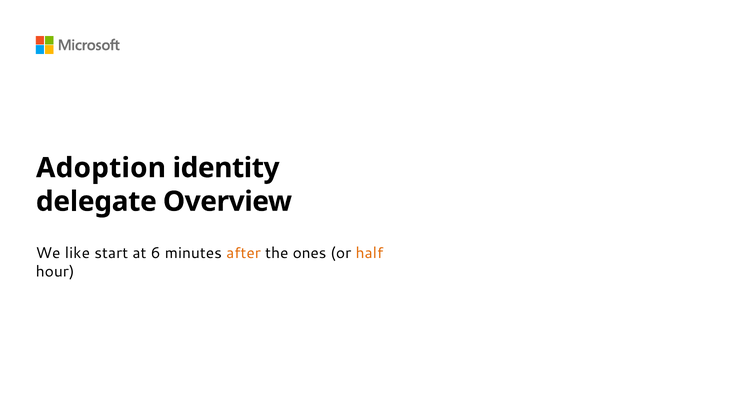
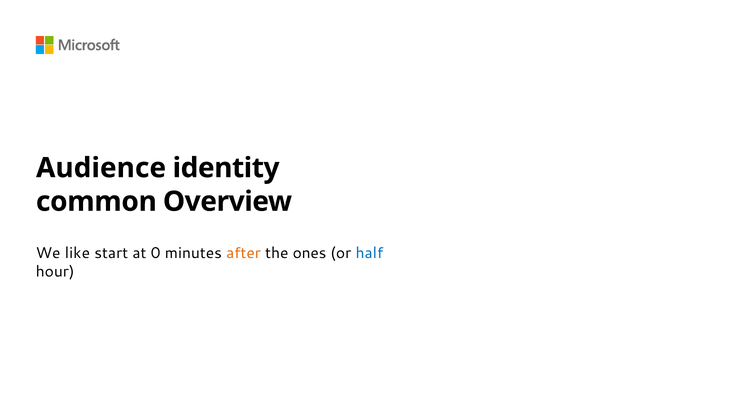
Adoption: Adoption -> Audience (101, 168)
delegate: delegate -> common (96, 202)
6: 6 -> 0 (156, 253)
half colour: orange -> blue (369, 253)
